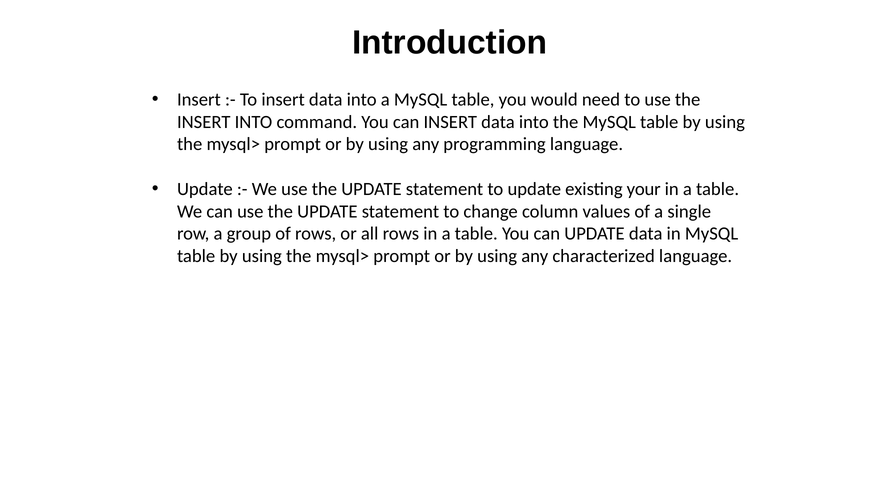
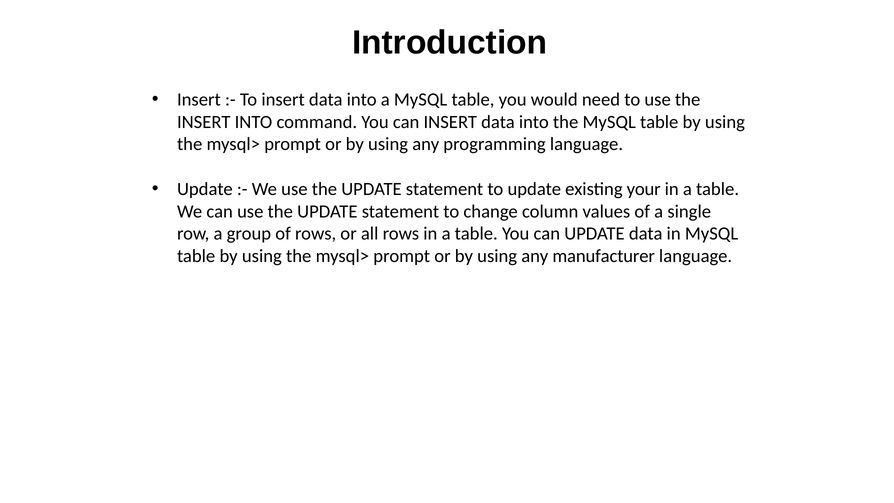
characterized: characterized -> manufacturer (604, 256)
